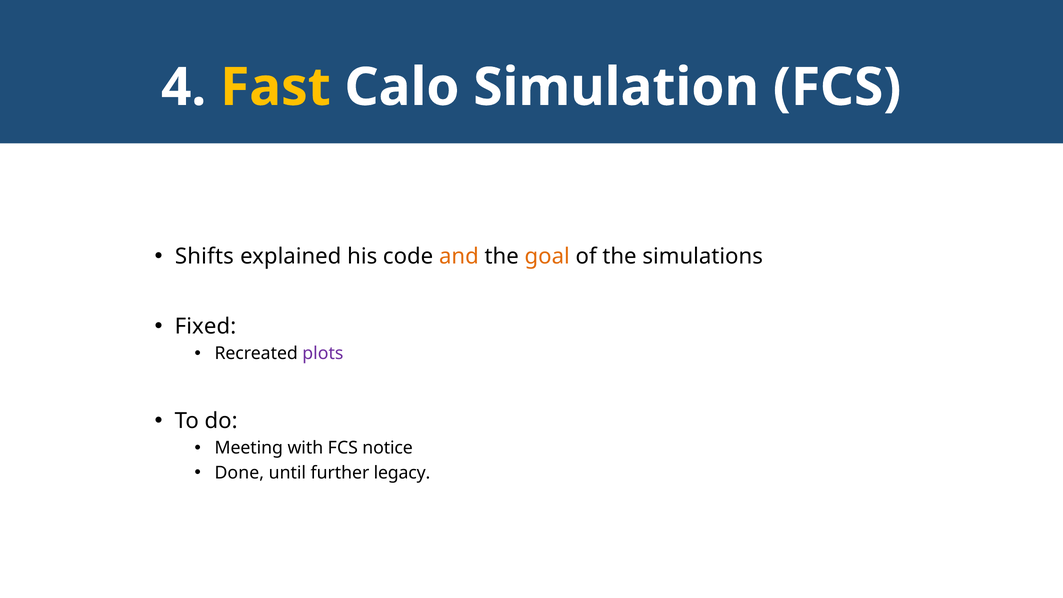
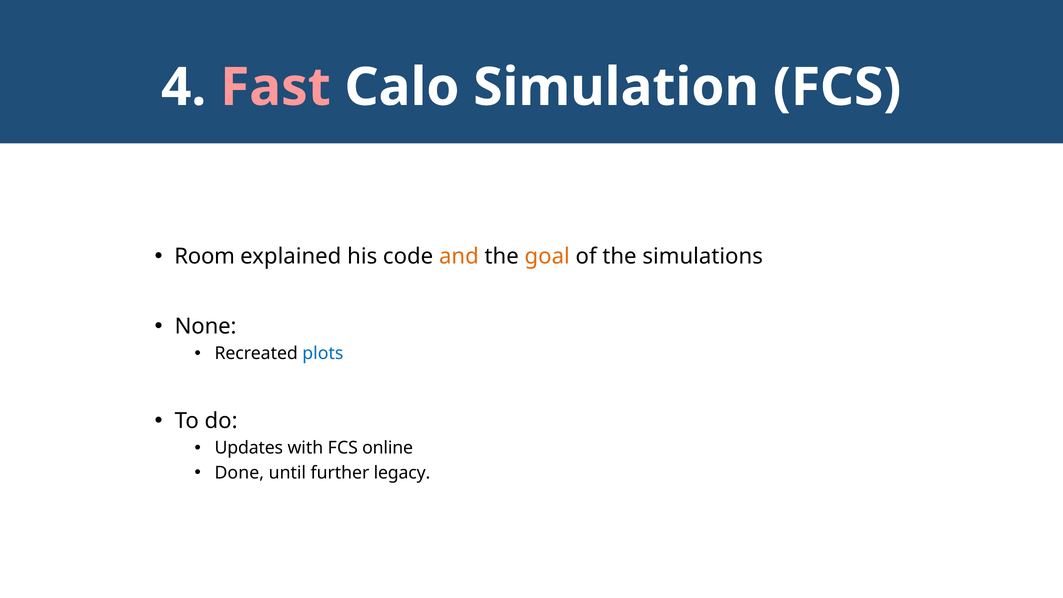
Fast colour: yellow -> pink (275, 87)
Shifts: Shifts -> Room (205, 256)
Fixed: Fixed -> None (206, 326)
plots colour: purple -> blue (323, 353)
Meeting: Meeting -> Updates (249, 448)
notice: notice -> online (388, 448)
